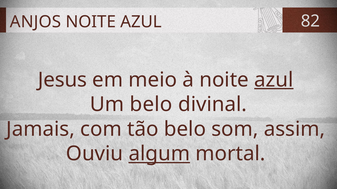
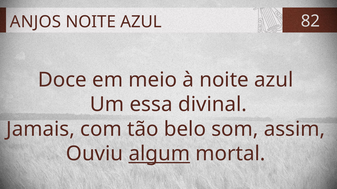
Jesus: Jesus -> Doce (62, 80)
azul underline: present -> none (274, 80)
Um belo: belo -> essa (151, 105)
